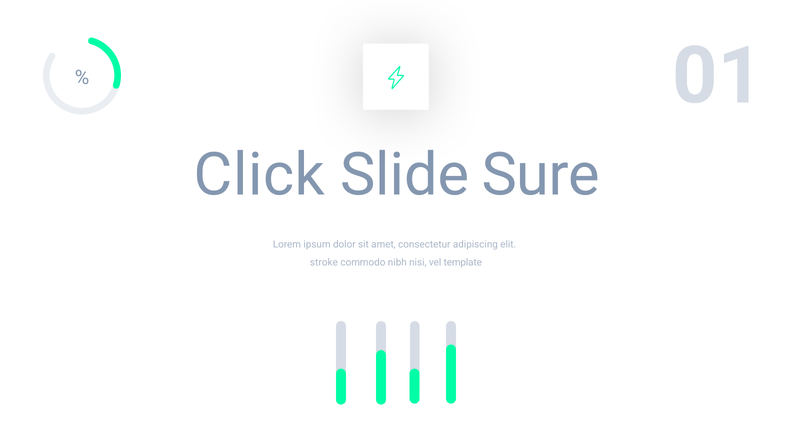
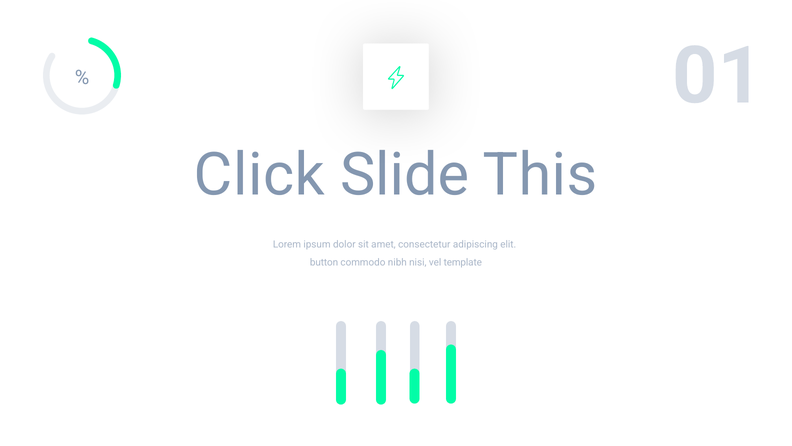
Sure: Sure -> This (540, 175)
stroke: stroke -> button (324, 262)
